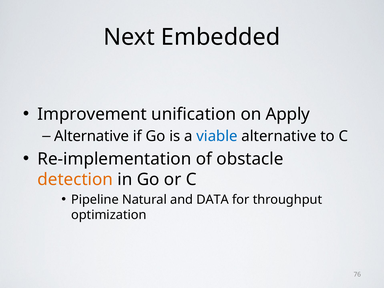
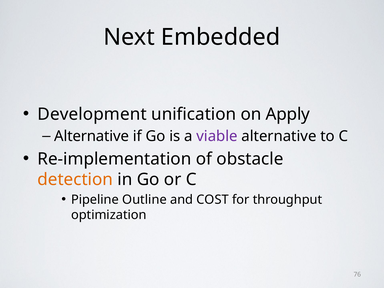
Improvement: Improvement -> Development (92, 114)
viable colour: blue -> purple (217, 136)
Natural: Natural -> Outline (144, 200)
DATA: DATA -> COST (213, 200)
